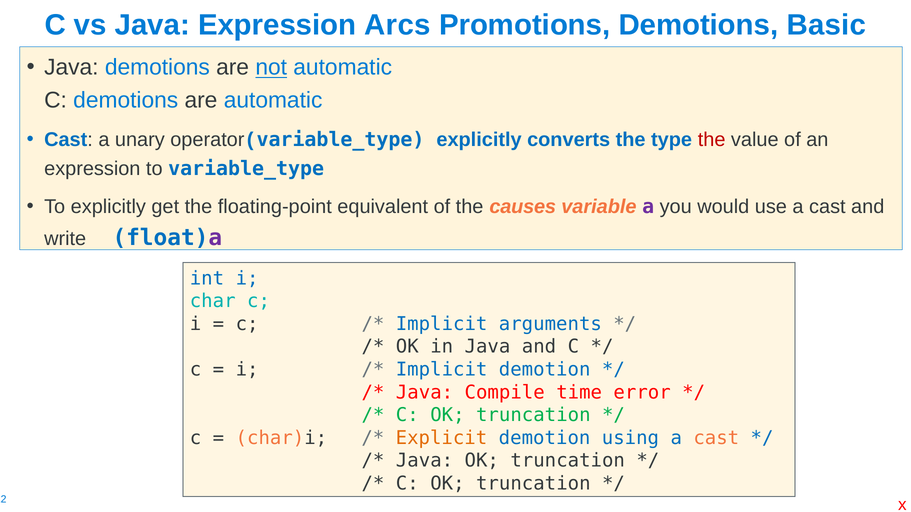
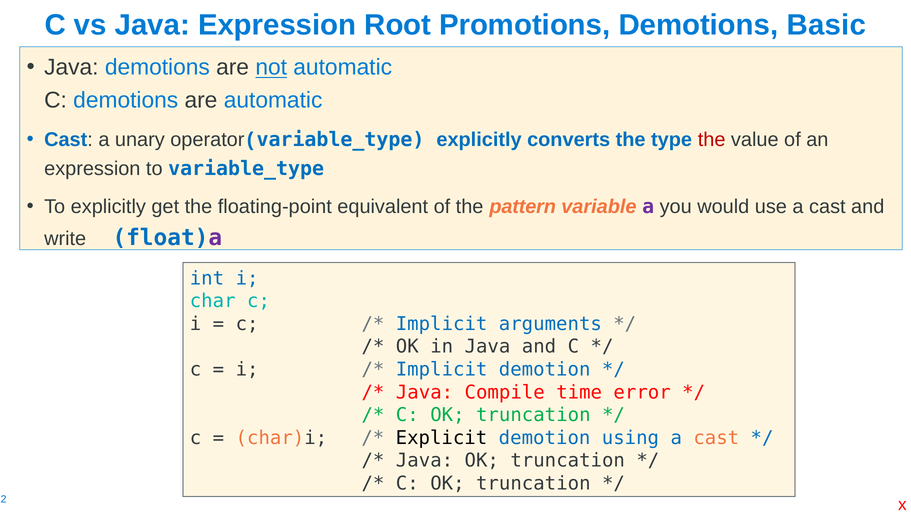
Arcs: Arcs -> Root (398, 25)
causes: causes -> pattern (523, 207)
Explicit colour: orange -> black (441, 438)
